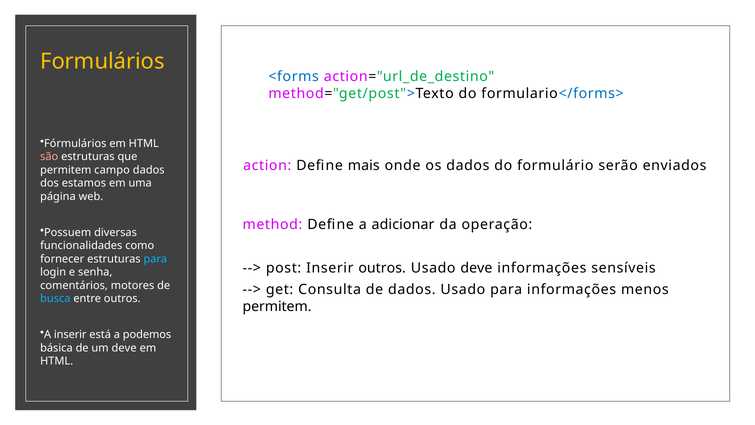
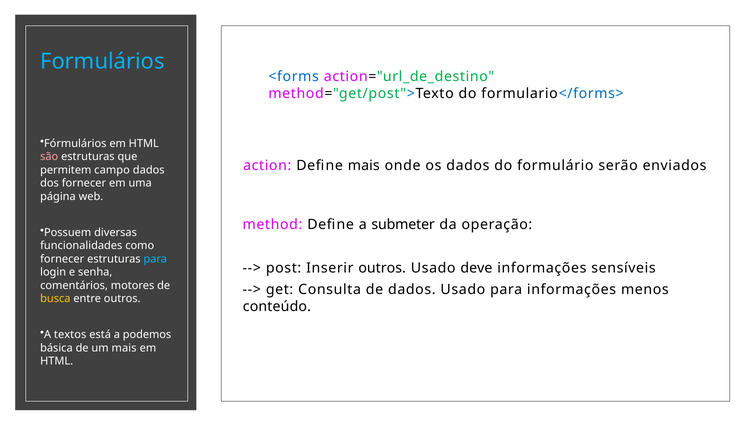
Formulários colour: yellow -> light blue (102, 61)
dos estamos: estamos -> fornecer (84, 183)
adicionar: adicionar -> submeter (403, 224)
busca colour: light blue -> yellow (55, 298)
permitem: permitem -> conteúdo (277, 306)
A inserir: inserir -> textos (70, 334)
um deve: deve -> mais (124, 348)
